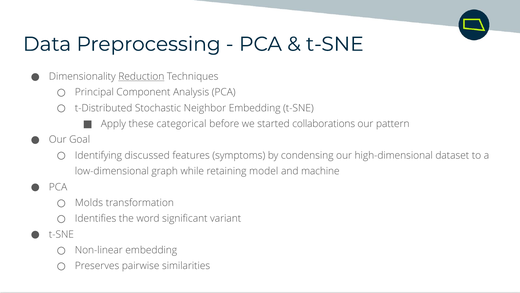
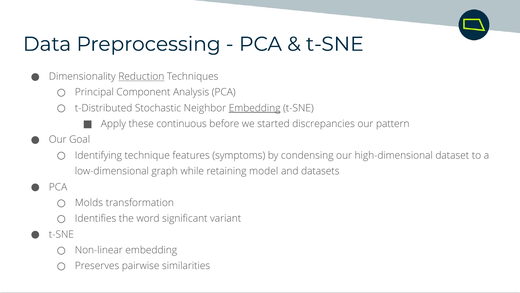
Embedding underline: none -> present (255, 108)
categorical: categorical -> continuous (182, 124)
collaborations: collaborations -> discrepancies (324, 124)
discussed: discussed -> technique (147, 155)
machine: machine -> datasets (320, 171)
